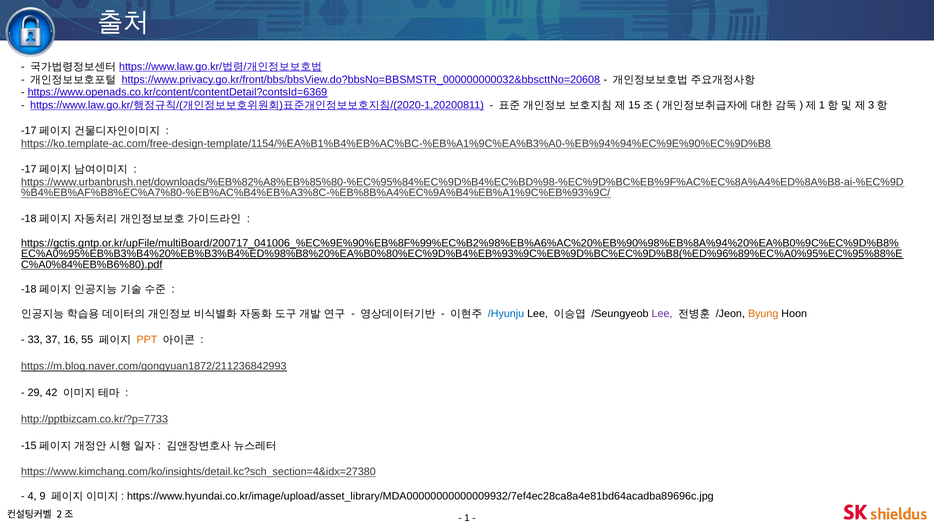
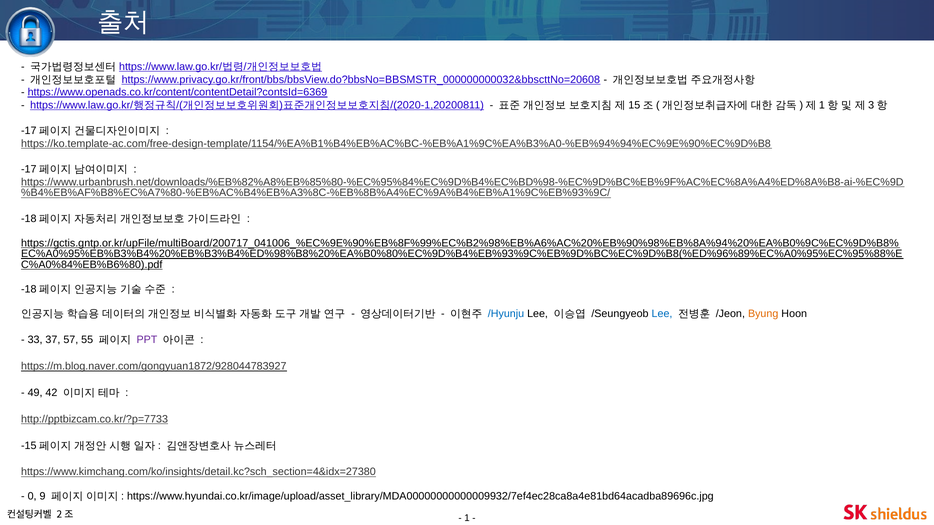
Lee colour: purple -> blue (662, 314)
16: 16 -> 57 (71, 340)
PPT colour: orange -> purple (147, 340)
https://m.blog.naver.com/gongyuan1872/211236842993: https://m.blog.naver.com/gongyuan1872/211236842993 -> https://m.blog.naver.com/gongyuan1872/928044783927 (154, 367)
29: 29 -> 49 (35, 393)
4: 4 -> 0 (32, 497)
